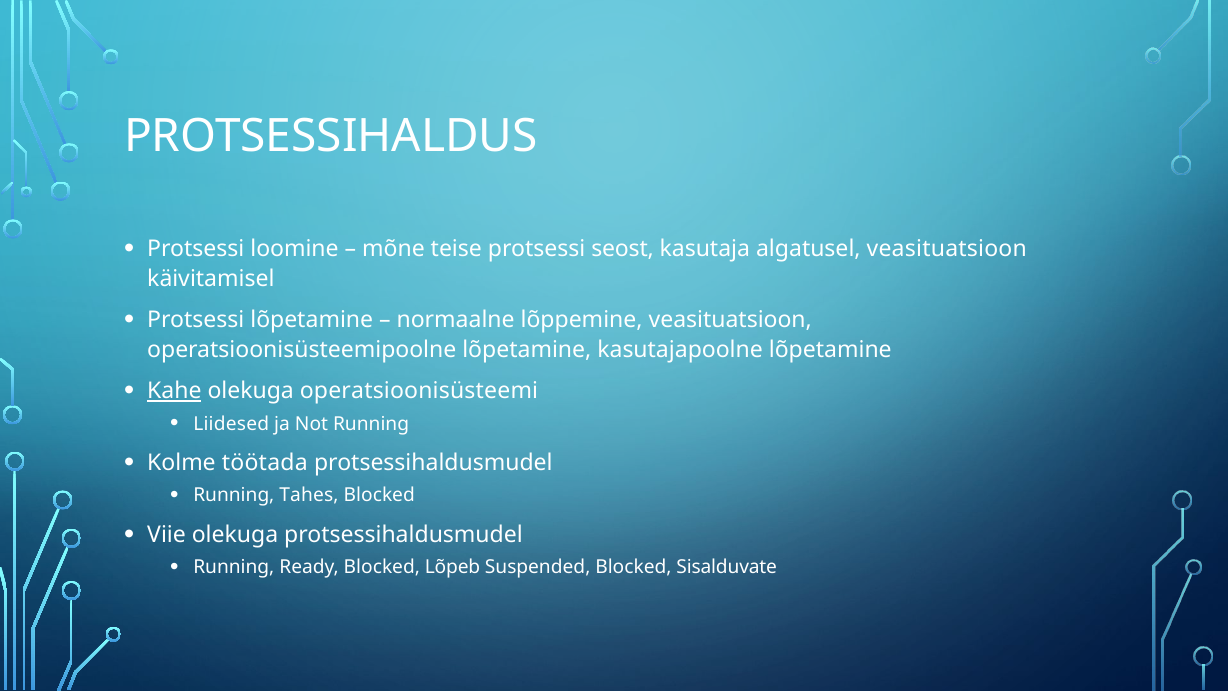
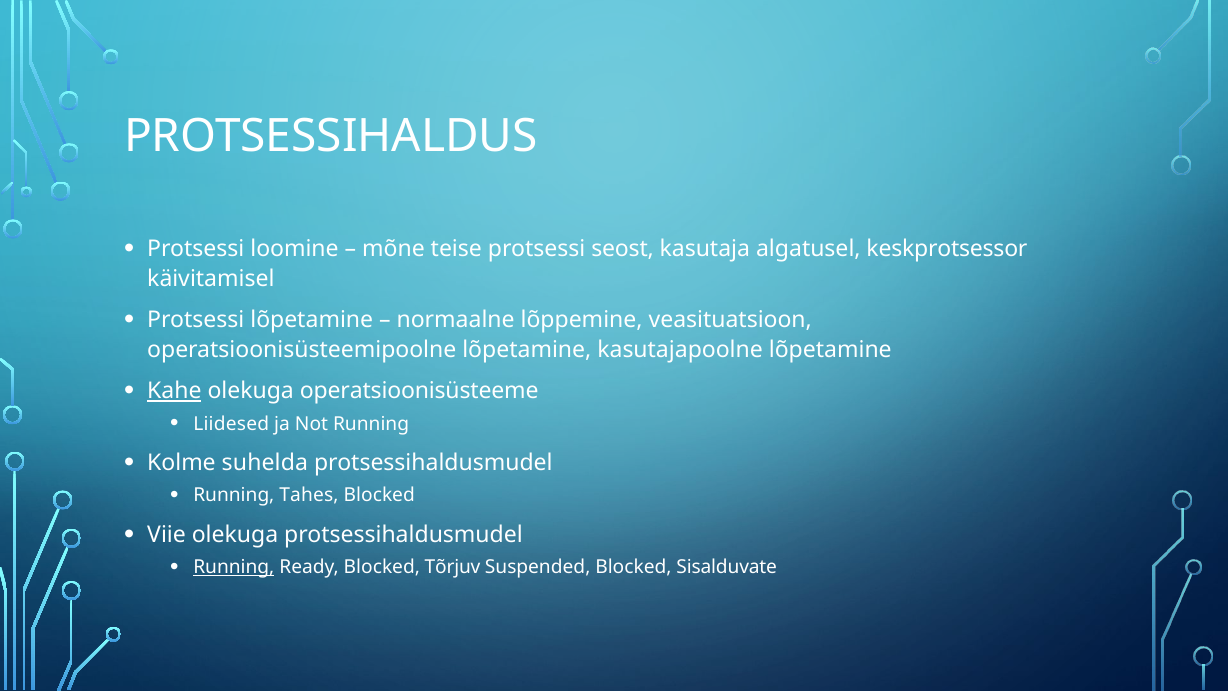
algatusel veasituatsioon: veasituatsioon -> keskprotsessor (947, 249)
operatsioonisüsteemi: operatsioonisüsteemi -> operatsioonisüsteeme (419, 391)
töötada: töötada -> suhelda (265, 463)
Running underline: none -> present (234, 567)
Lõpeb: Lõpeb -> Tõrjuv (453, 567)
